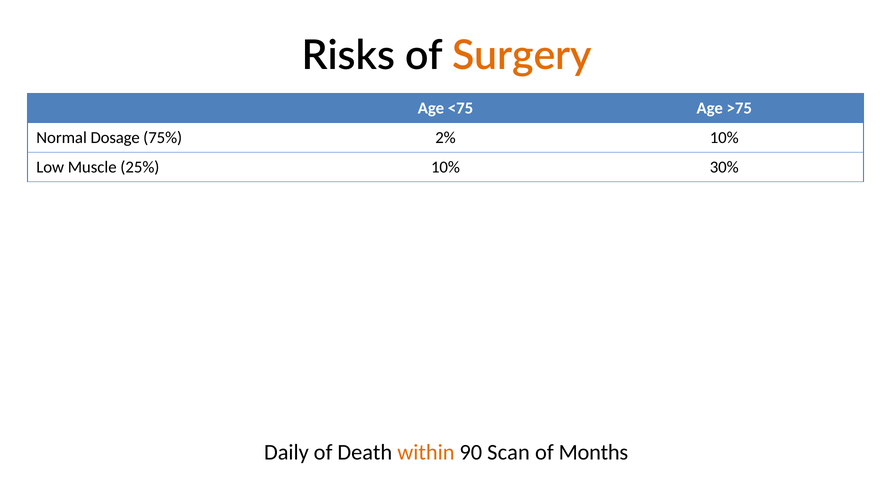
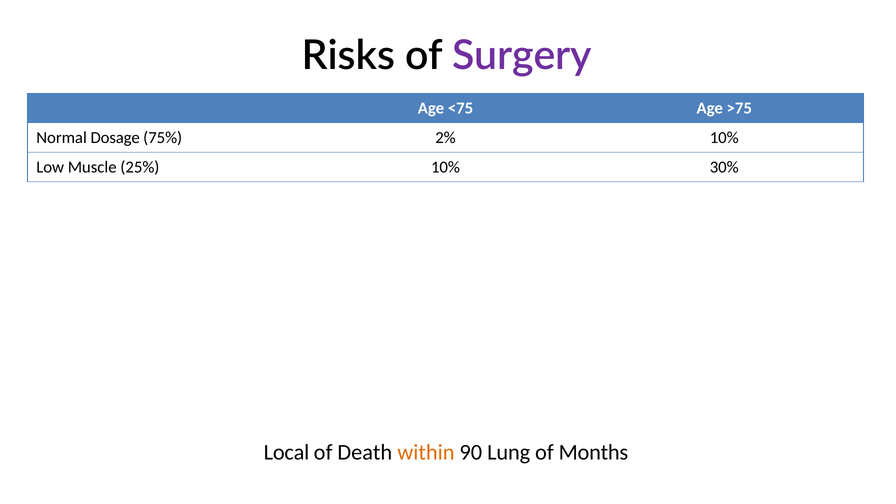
Surgery colour: orange -> purple (522, 55)
Daily: Daily -> Local (287, 452)
Scan: Scan -> Lung (509, 452)
